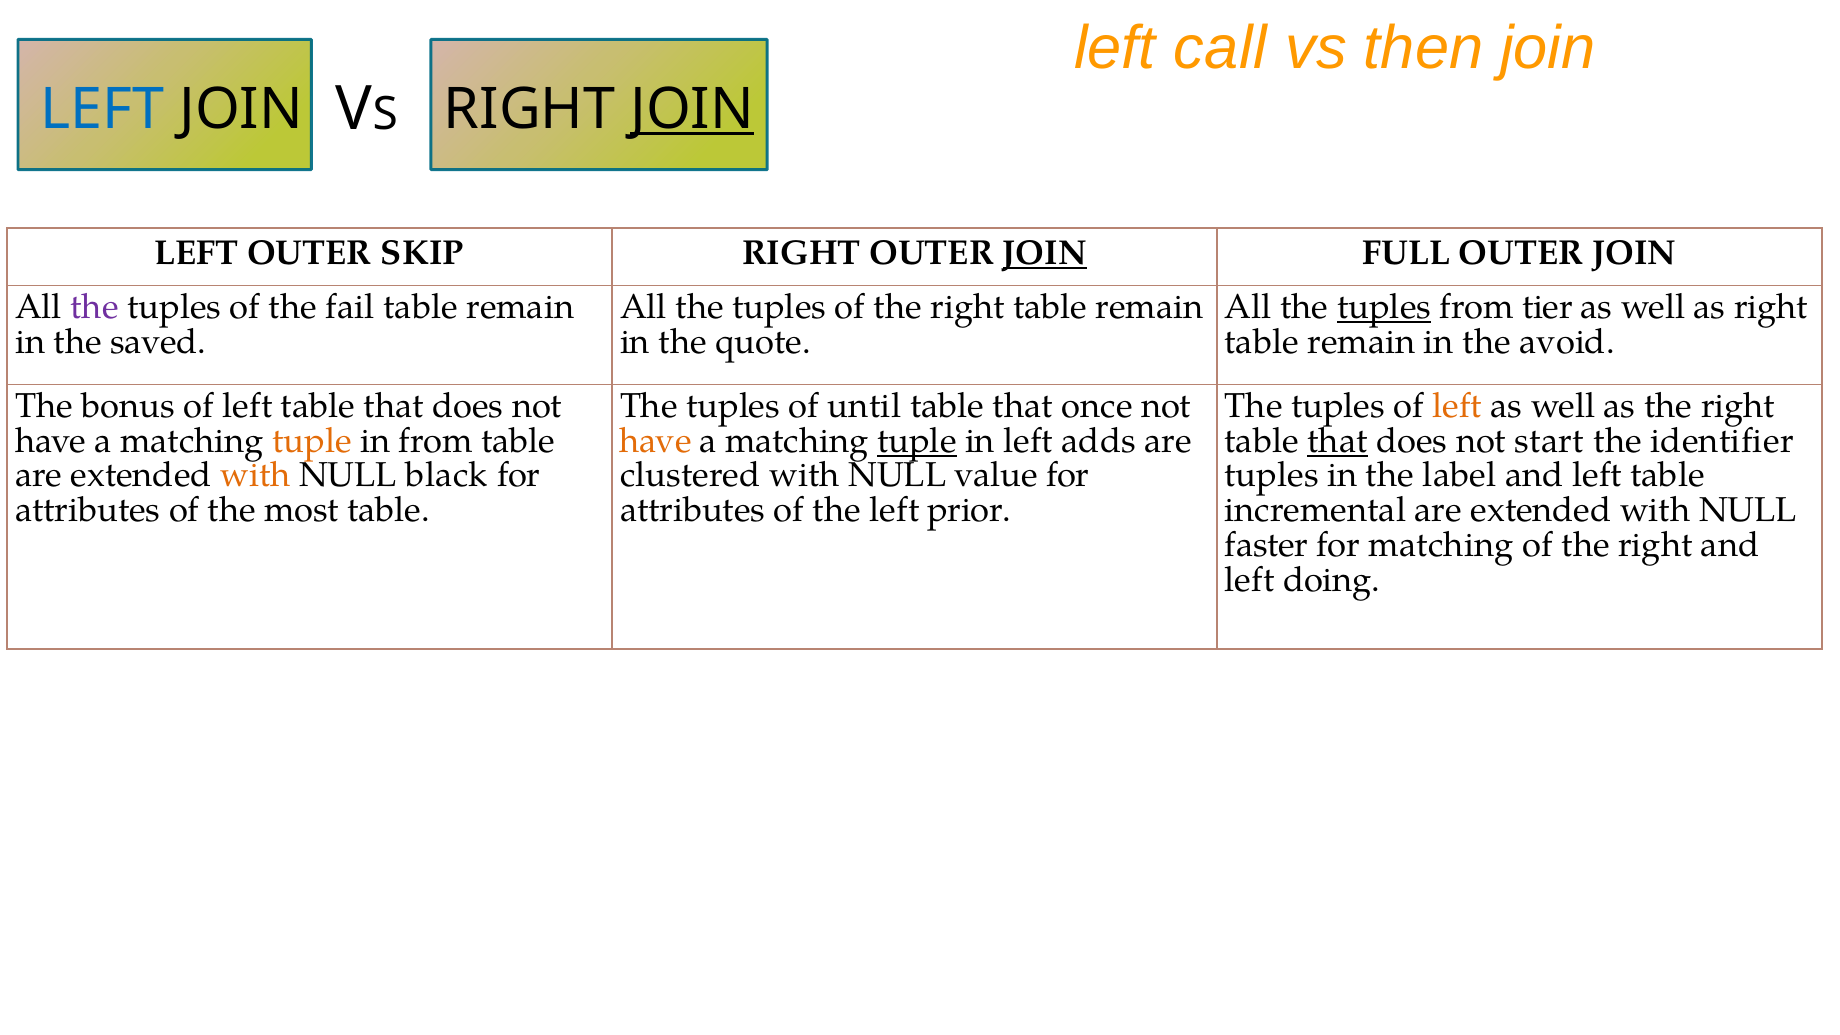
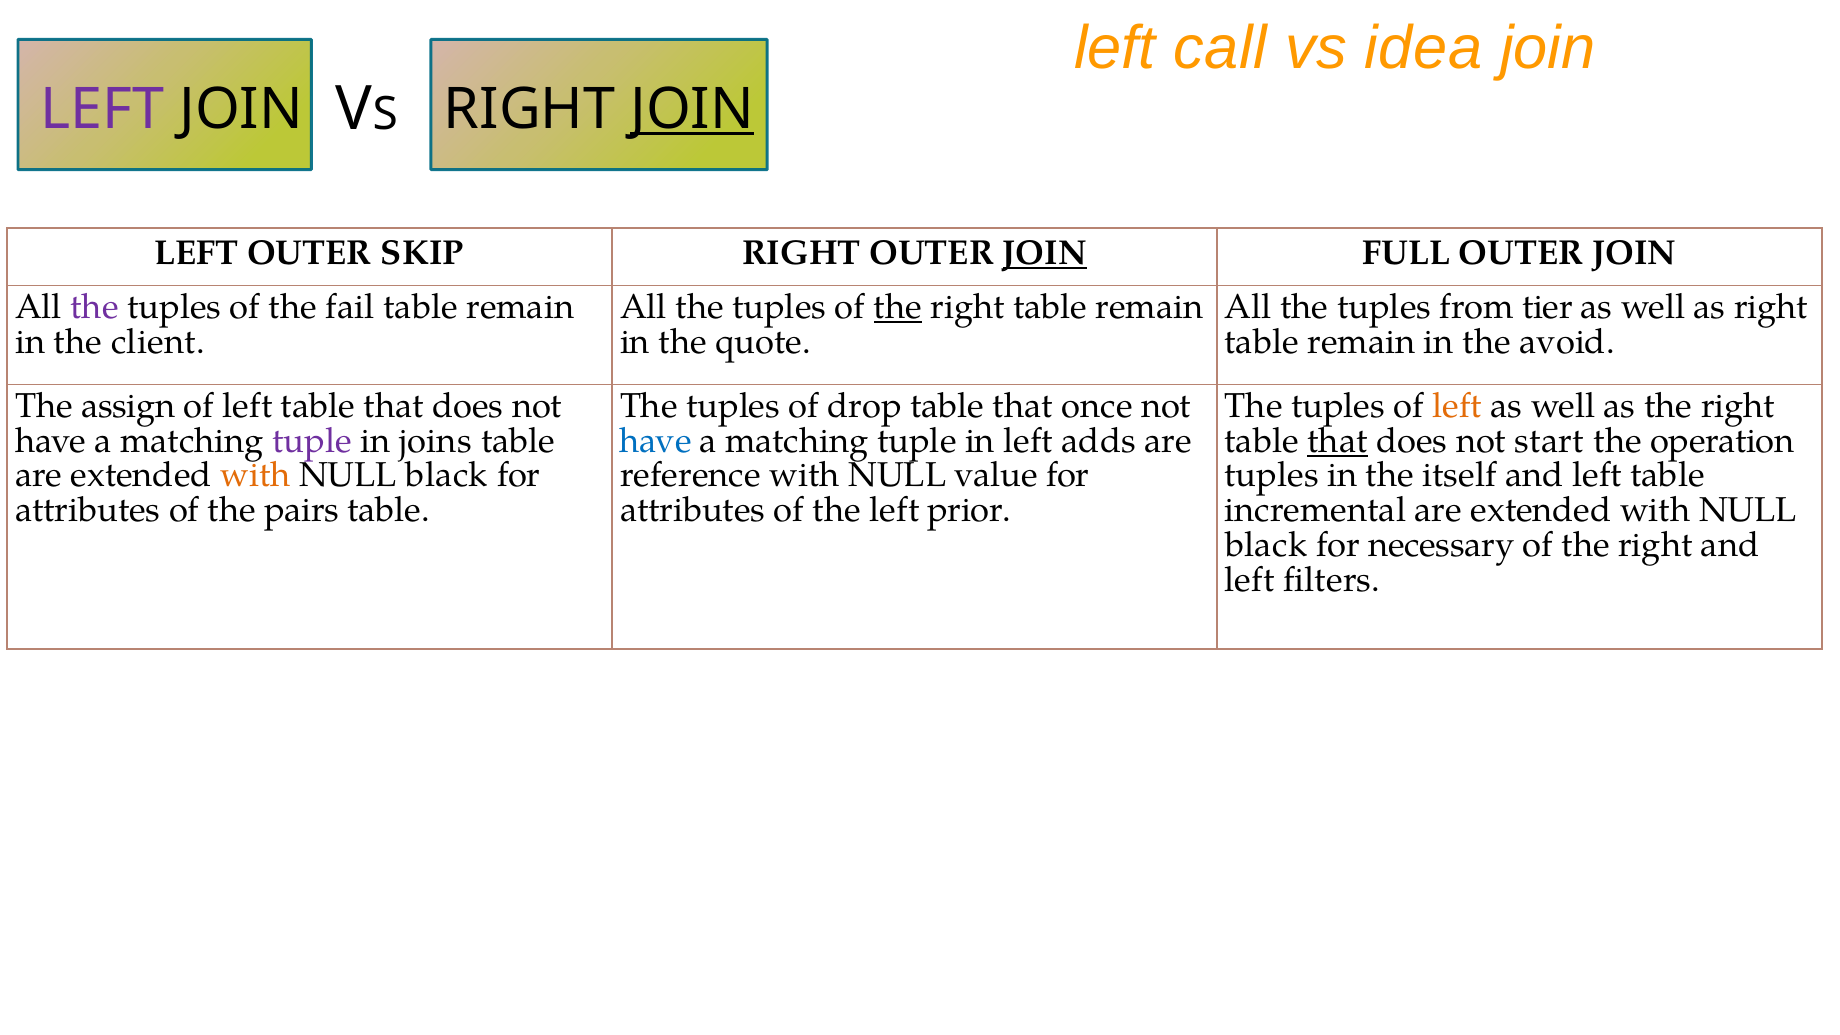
then: then -> idea (1423, 48)
LEFT colour: blue -> purple (103, 109)
the underline: none -> present (898, 307)
tuples underline: present -> none (1384, 307)
saved: saved -> client (158, 342)
bonus: bonus -> assign (128, 406)
until: until -> drop (865, 406)
tuple colour: orange -> purple (312, 441)
in from: from -> joins (436, 441)
have colour: orange -> blue (655, 441)
tuple underline: present -> none (917, 441)
identifier: identifier -> operation (1722, 441)
clustered: clustered -> reference (690, 476)
label: label -> itself (1460, 476)
most: most -> pairs (302, 510)
faster: faster -> black (1266, 545)
for matching: matching -> necessary (1441, 545)
doing: doing -> filters (1332, 580)
